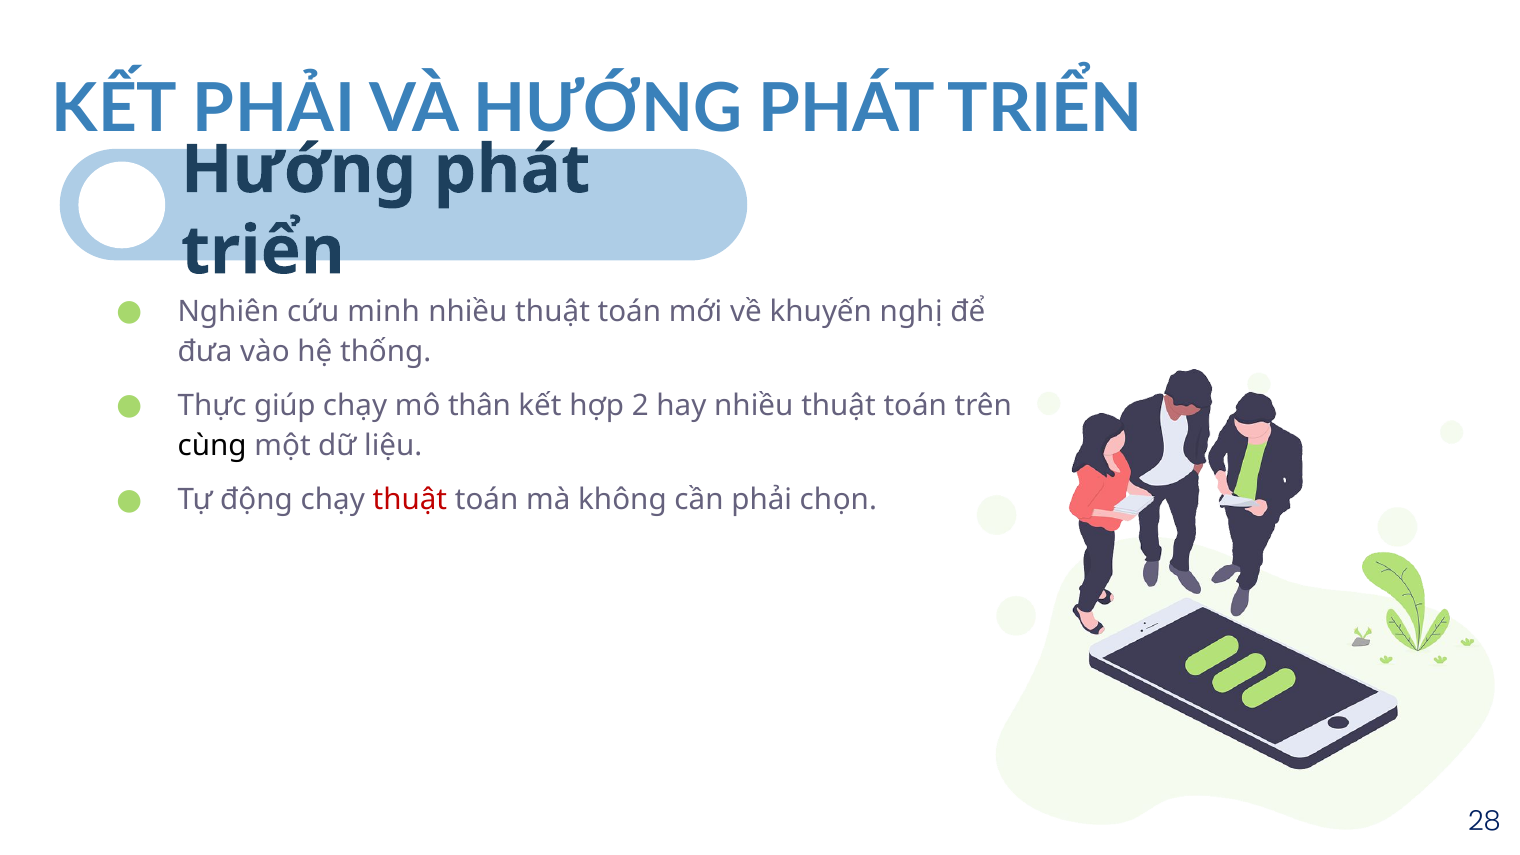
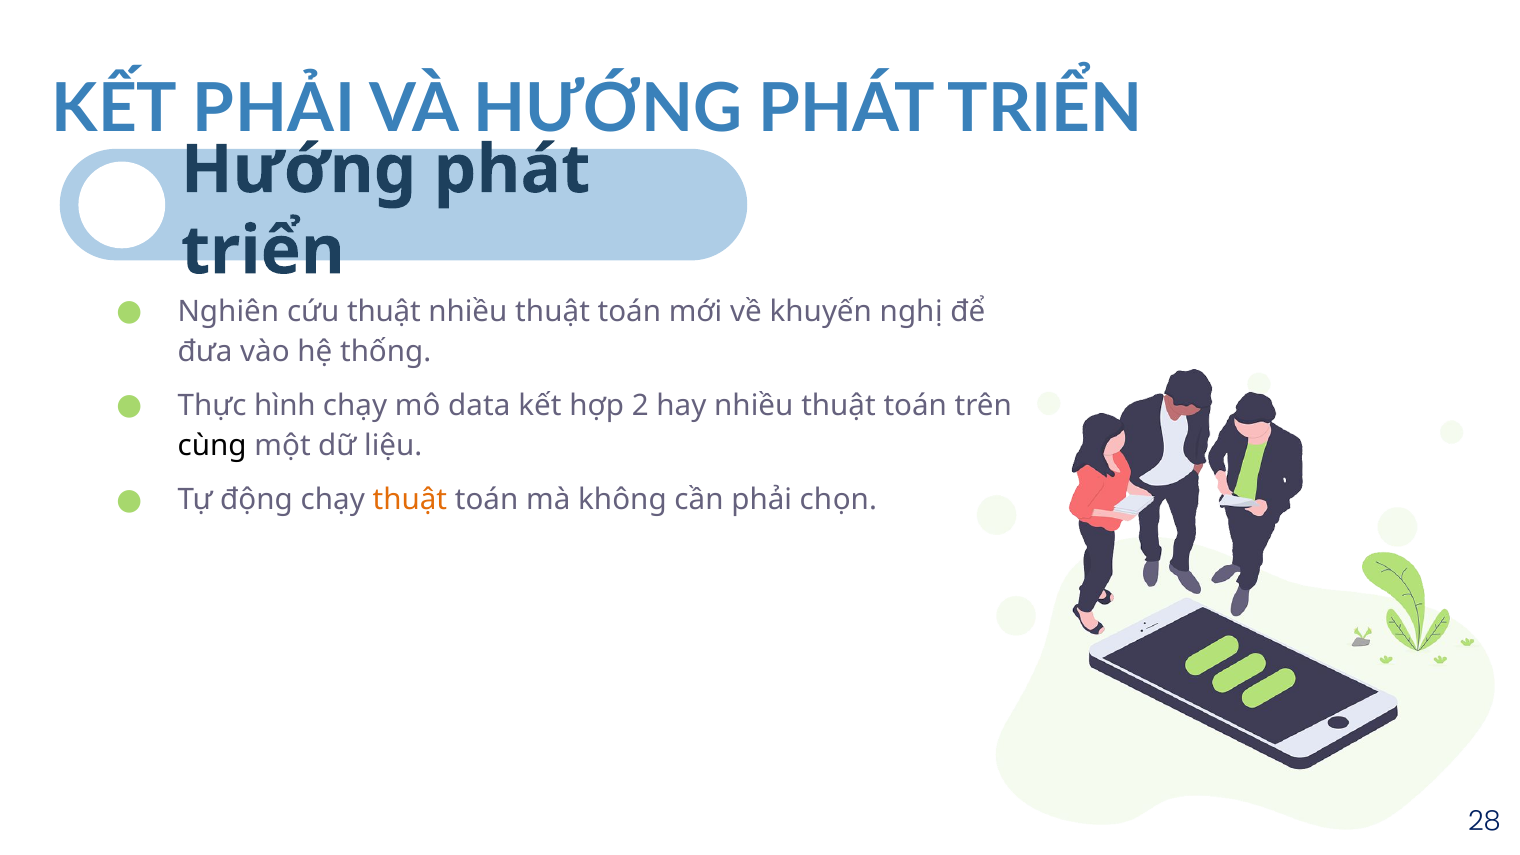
cứu minh: minh -> thuật (384, 311)
giúp: giúp -> hình (285, 405)
thân: thân -> data (479, 405)
thuật colour: red -> orange (410, 500)
